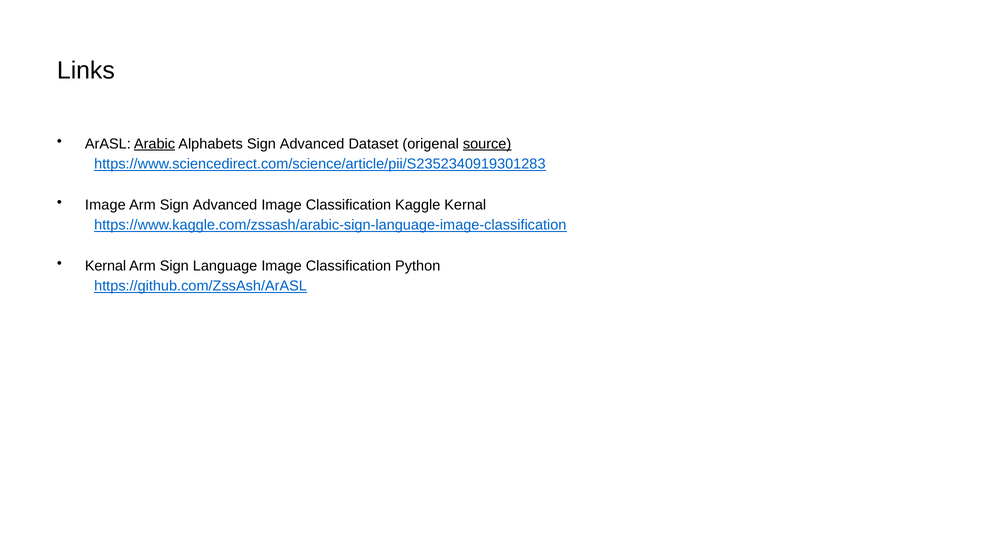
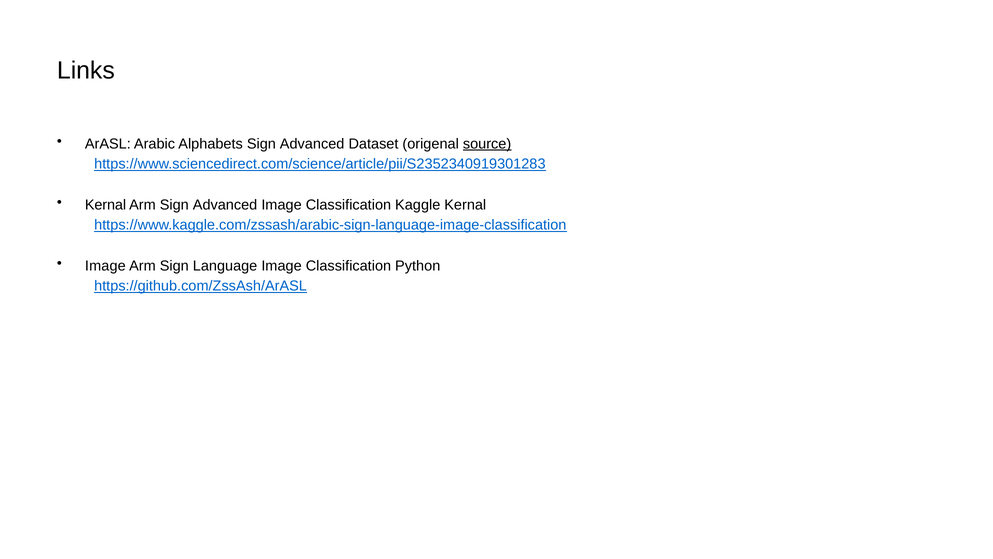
Arabic underline: present -> none (155, 144)
Image: Image -> Kernal (106, 205)
Kernal: Kernal -> Image (105, 266)
